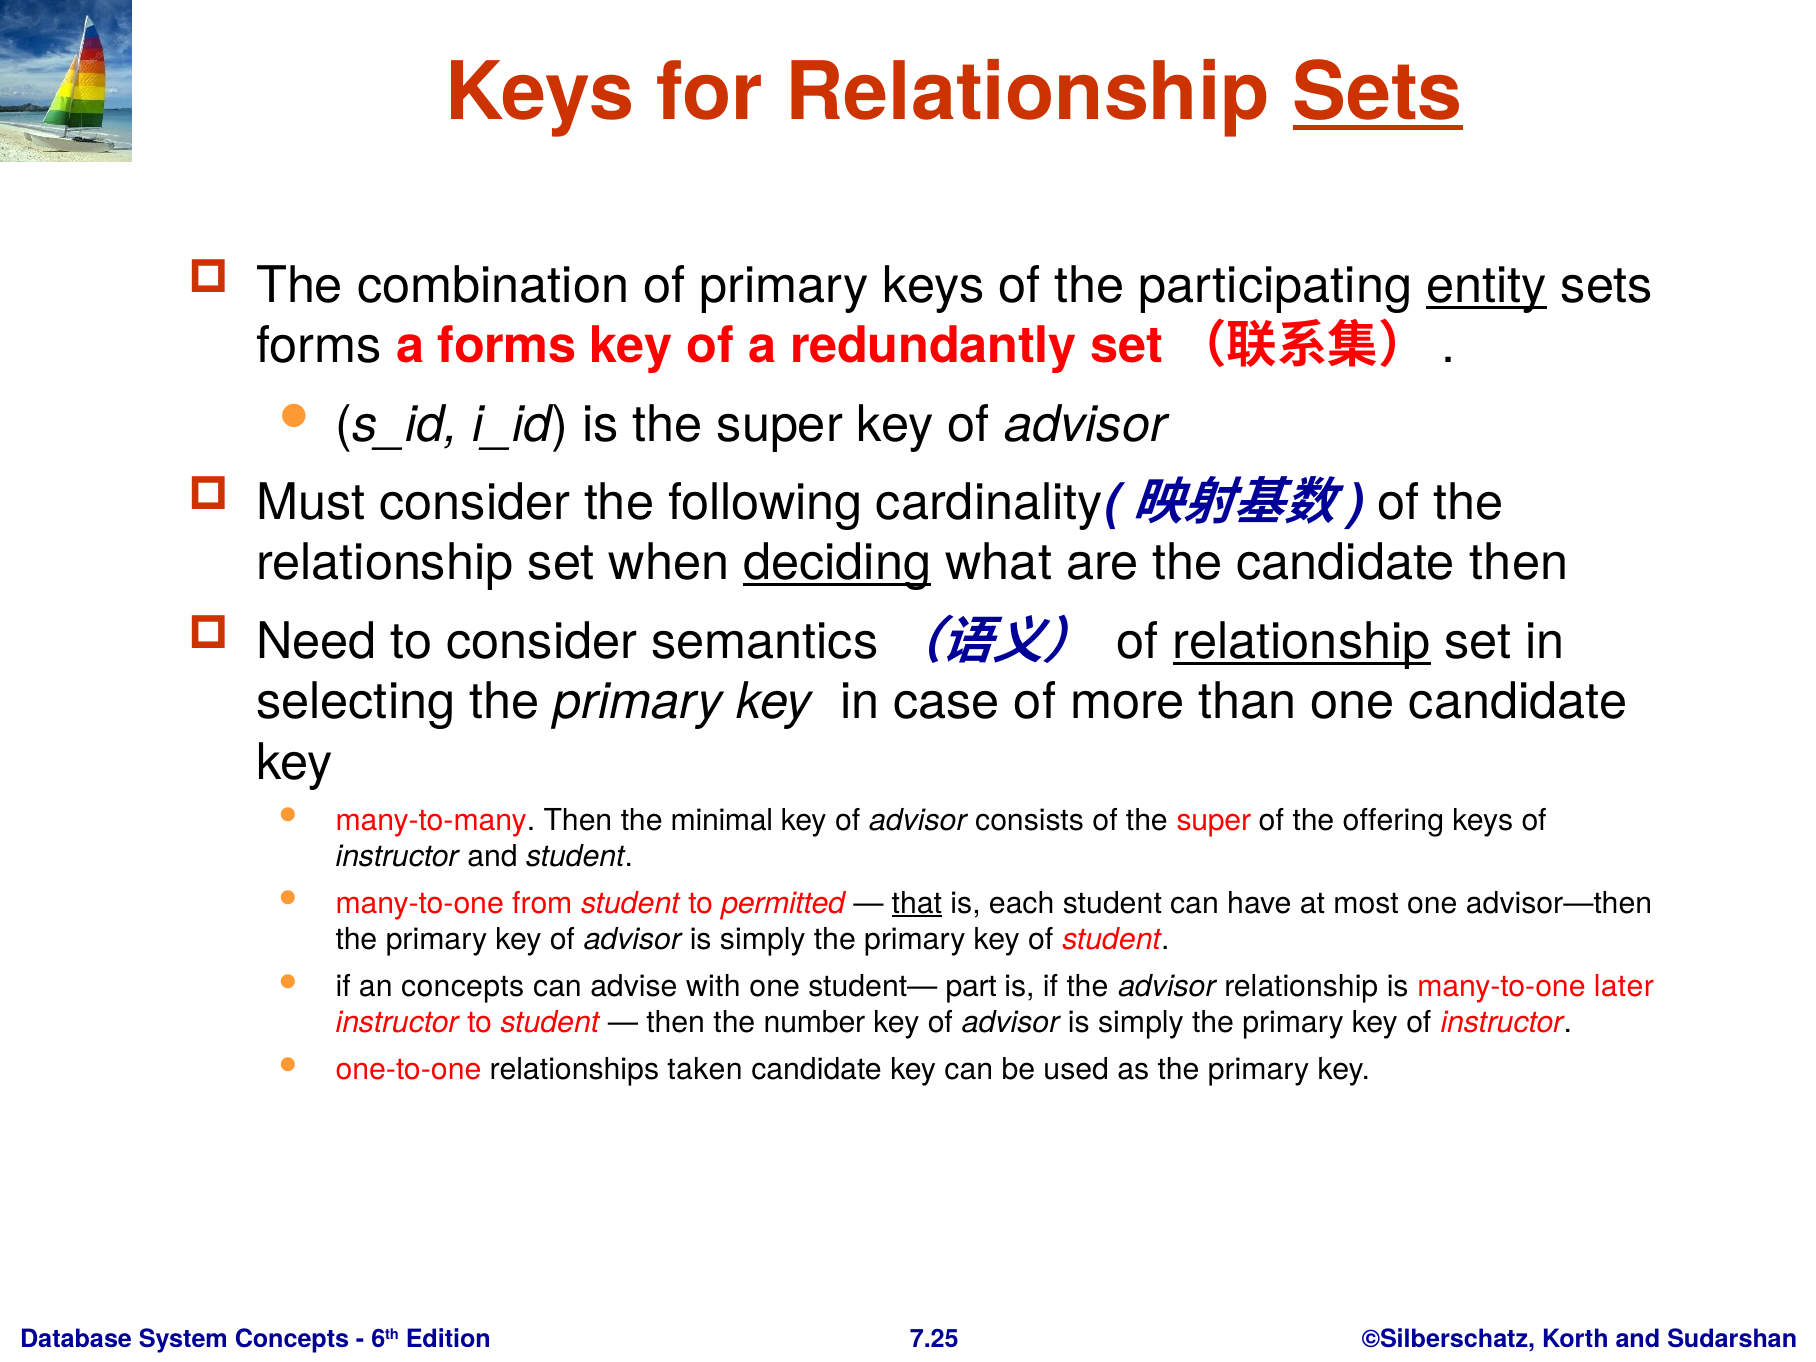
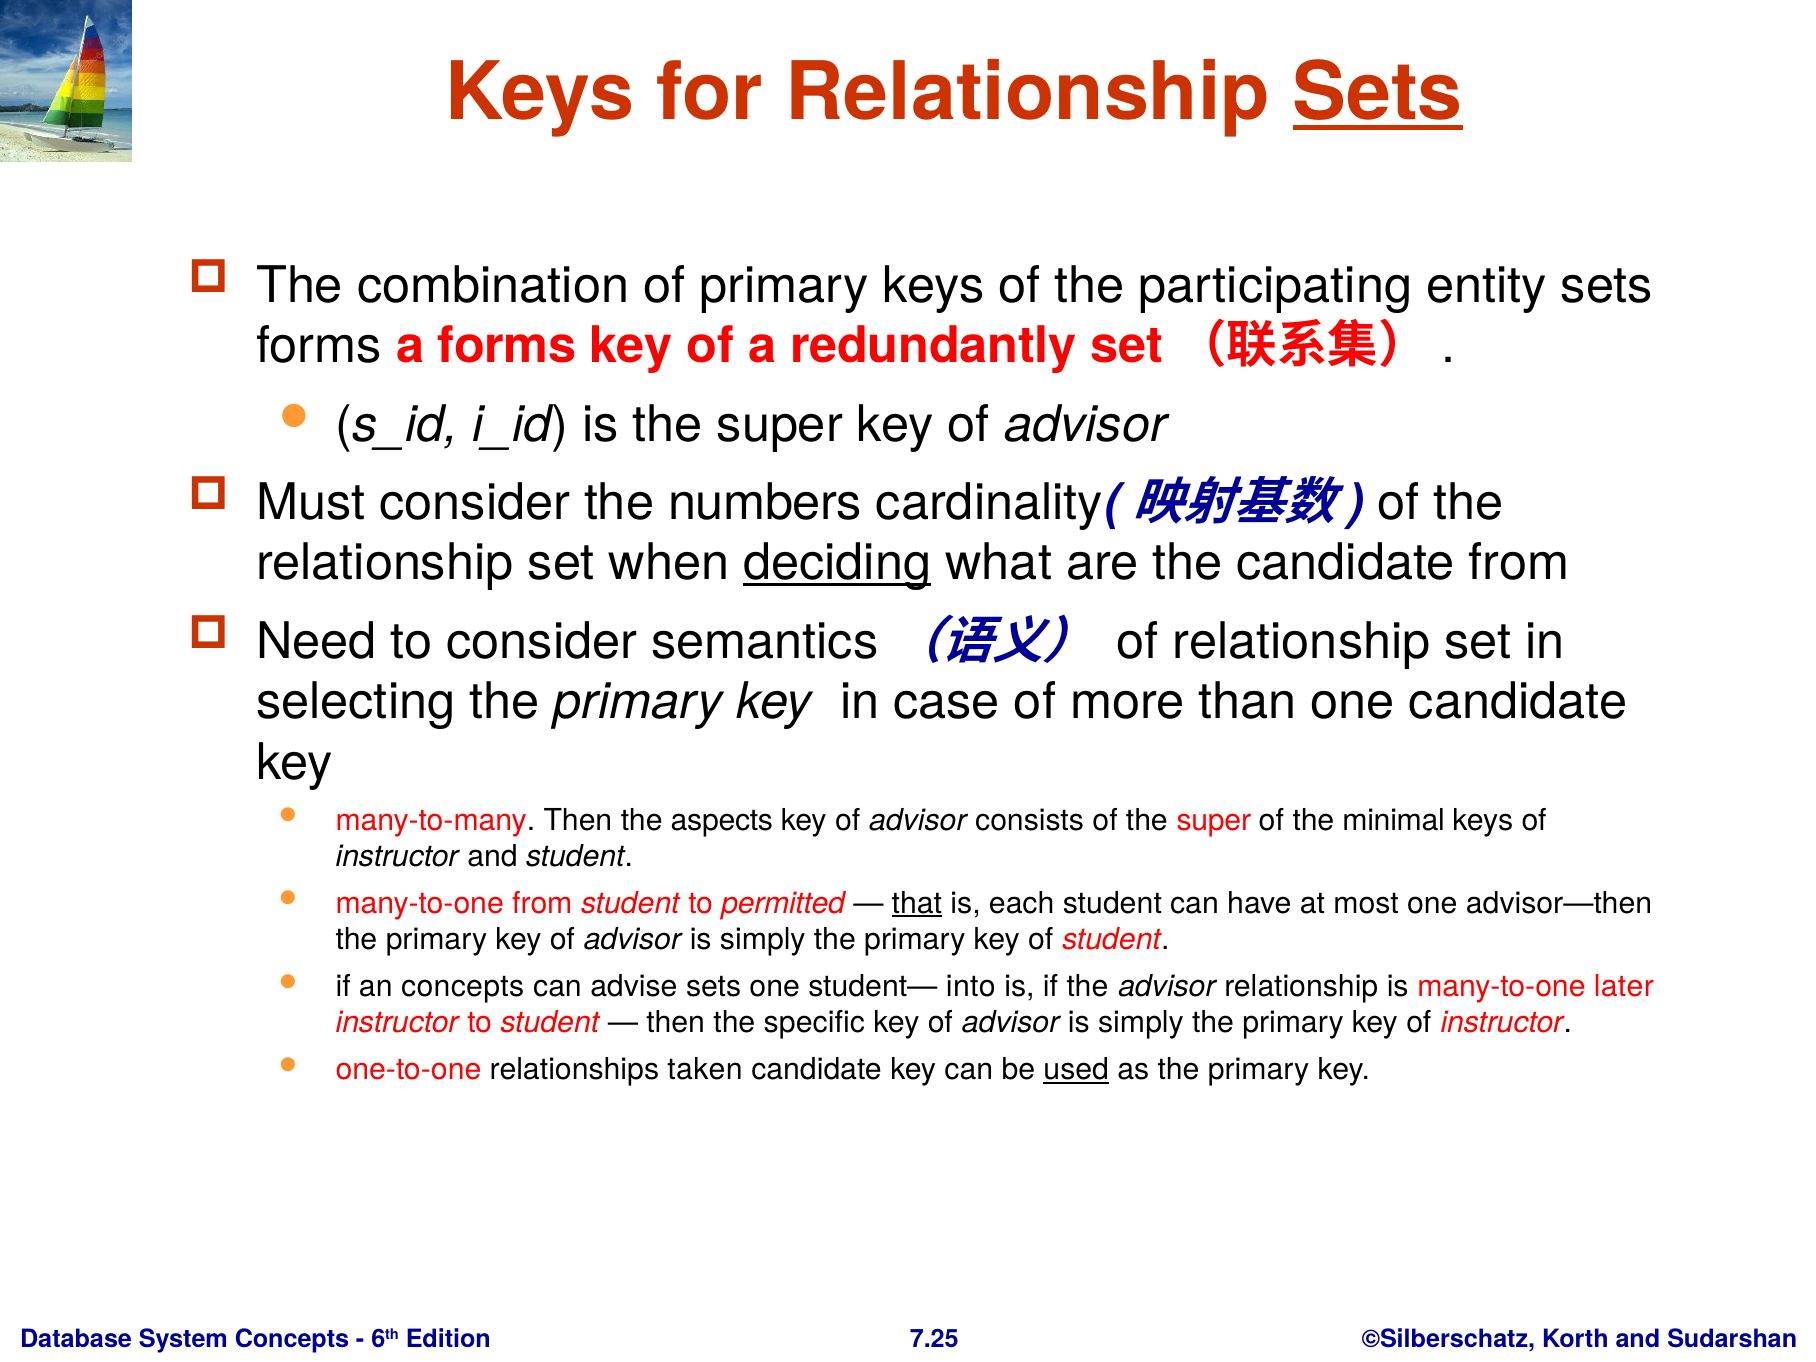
entity underline: present -> none (1487, 286)
following: following -> numbers (765, 503)
candidate then: then -> from (1519, 563)
relationship underline: present -> none (1302, 641)
minimal: minimal -> aspects (722, 820)
offering: offering -> minimal (1394, 820)
advise with: with -> sets (714, 987)
part: part -> into (971, 987)
number: number -> specific (814, 1023)
used underline: none -> present (1076, 1070)
